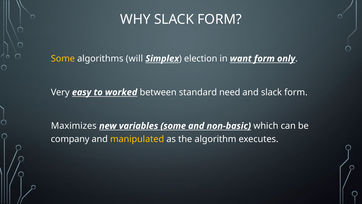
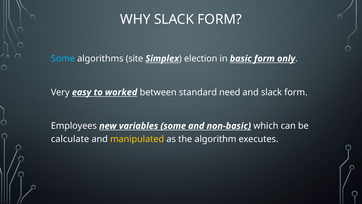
Some colour: yellow -> light blue (63, 59)
will: will -> site (134, 59)
want: want -> basic (241, 59)
Maximizes: Maximizes -> Employees (74, 126)
company: company -> calculate (70, 139)
